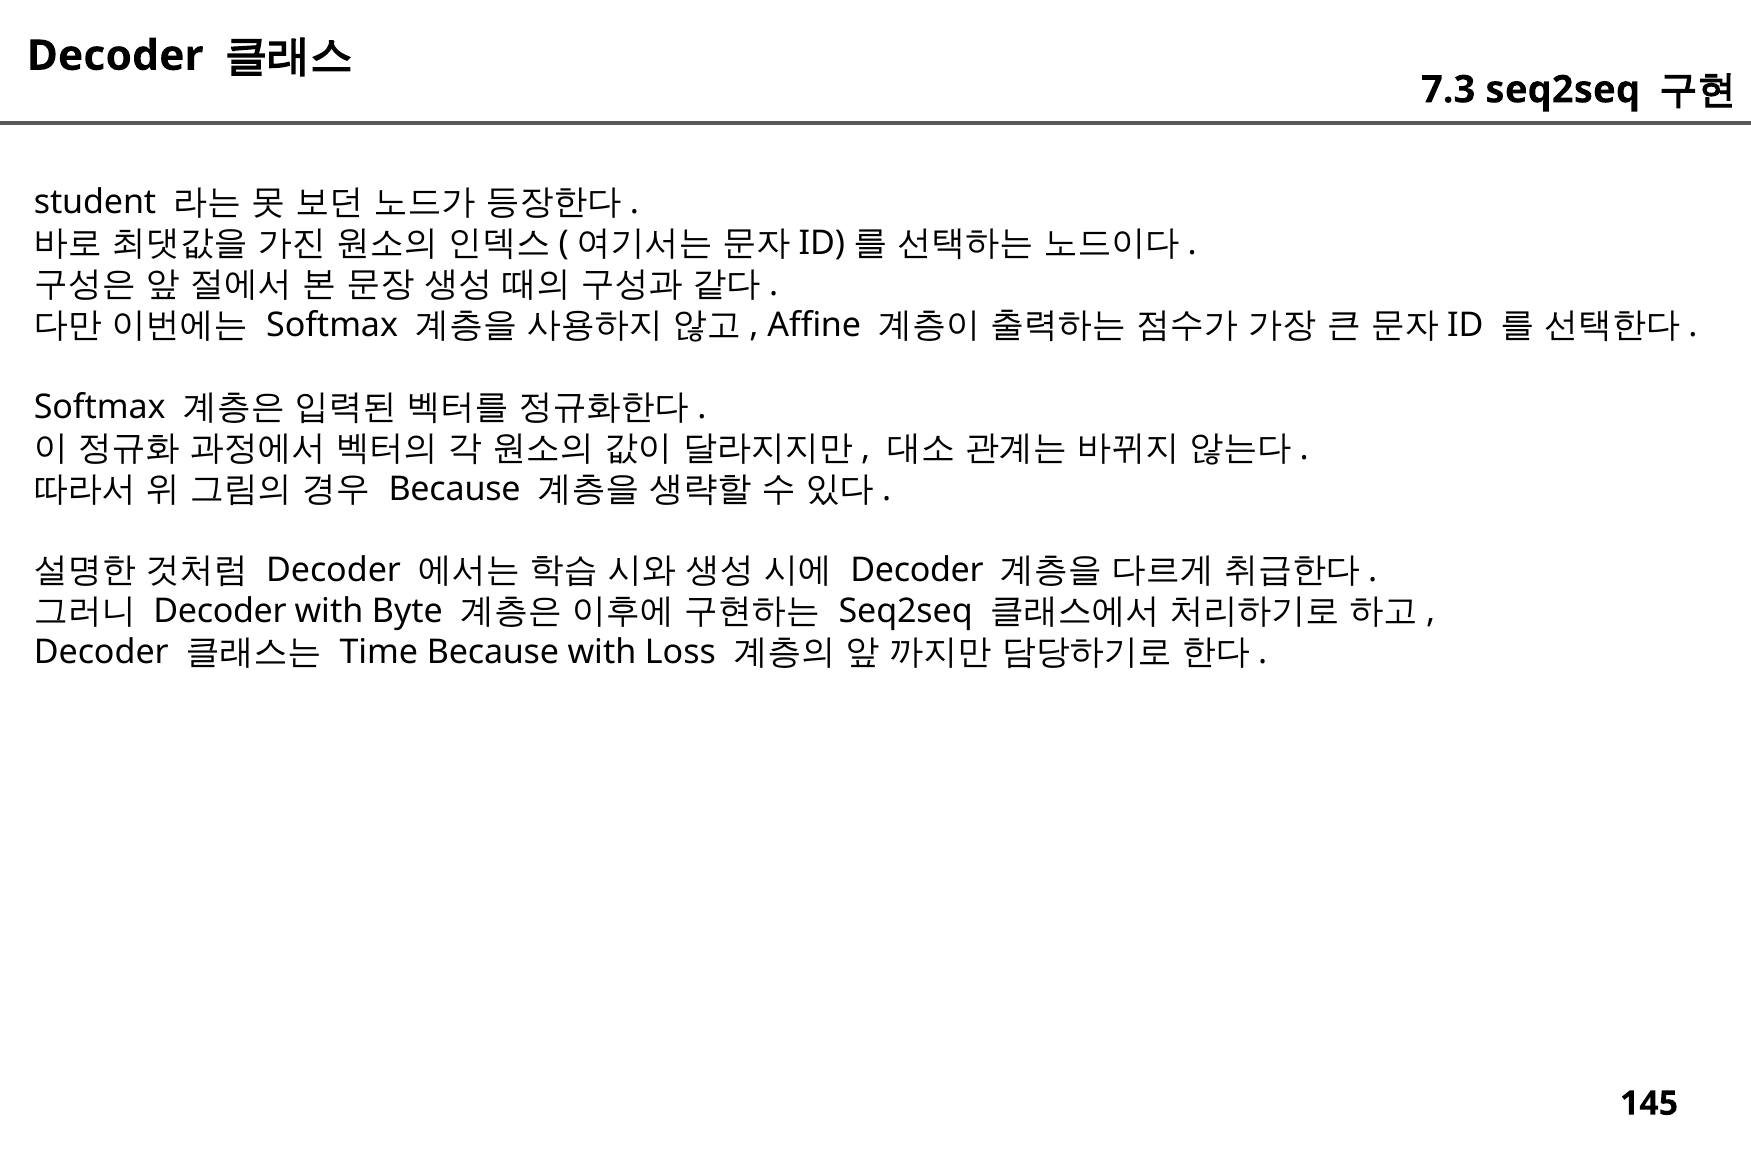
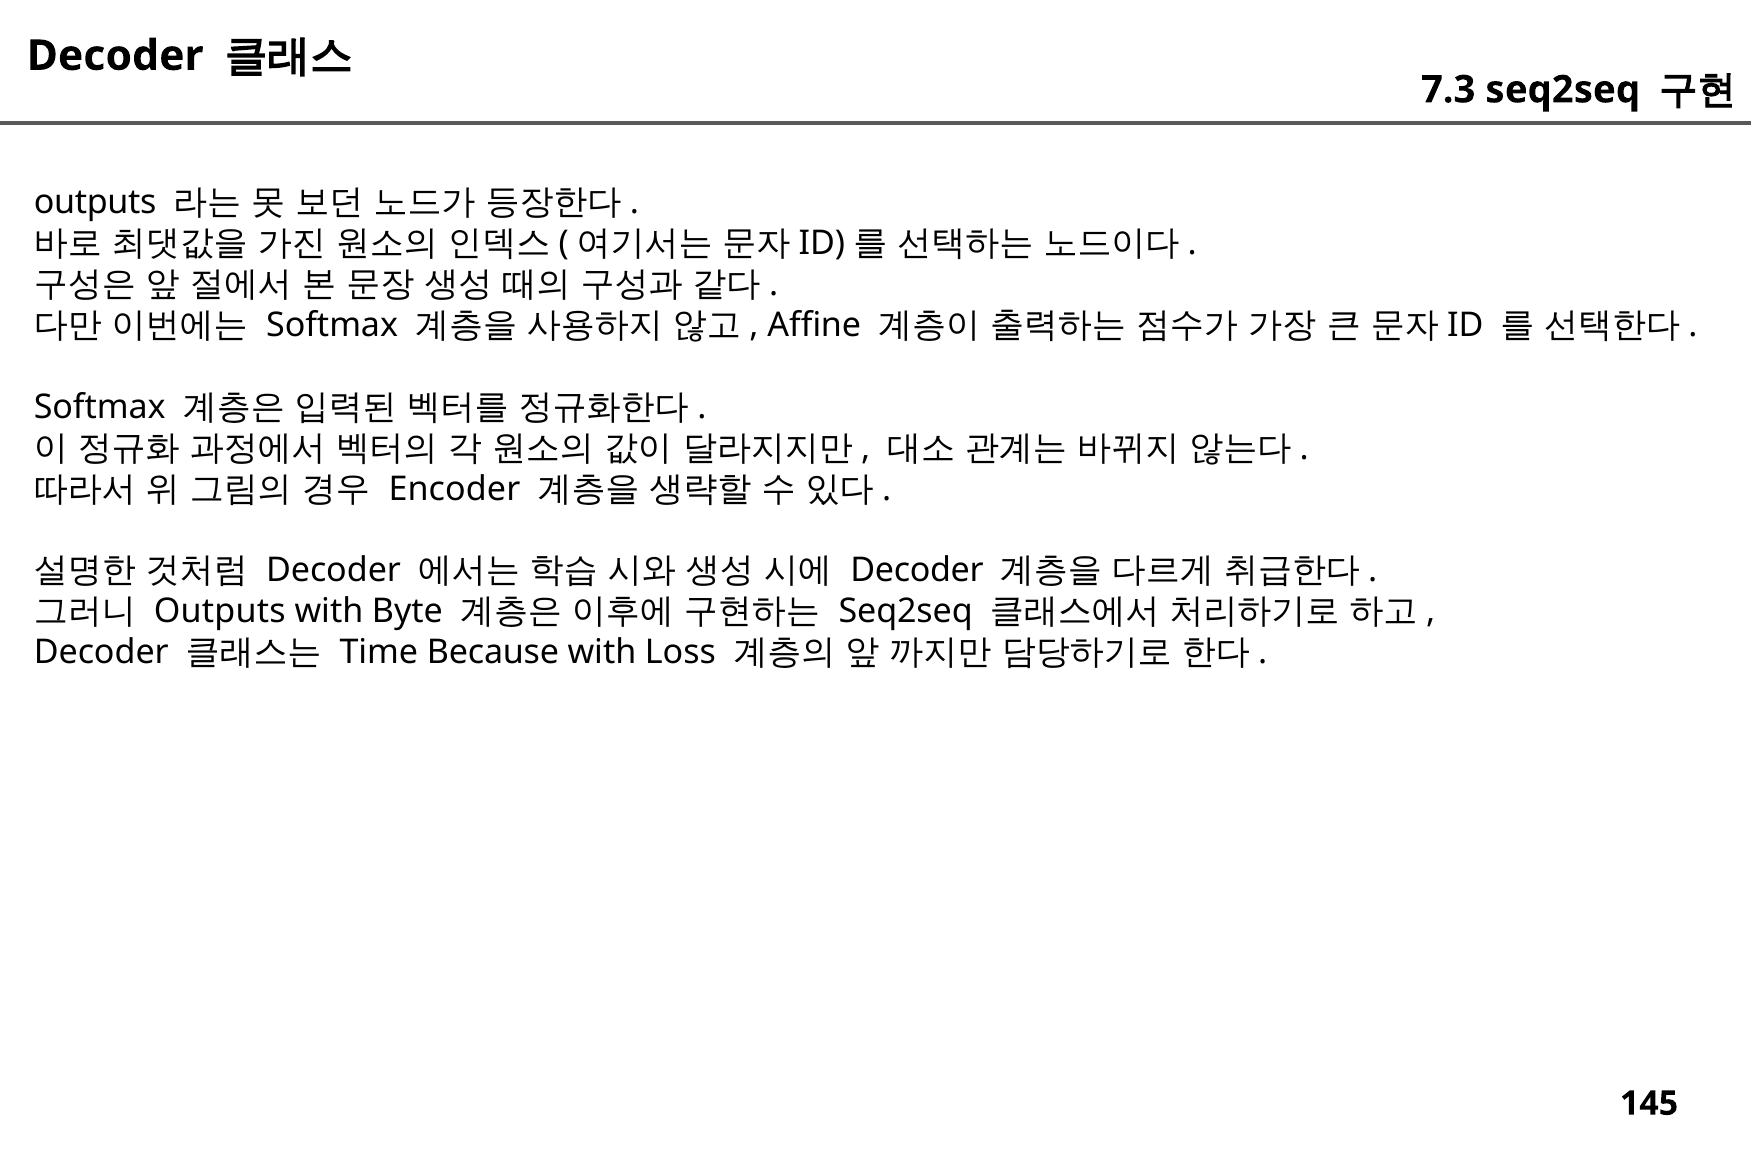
student: student -> outputs (95, 203)
Because: Because -> Encoder (454, 489)
Decoder: Decoder -> Outputs (220, 611)
